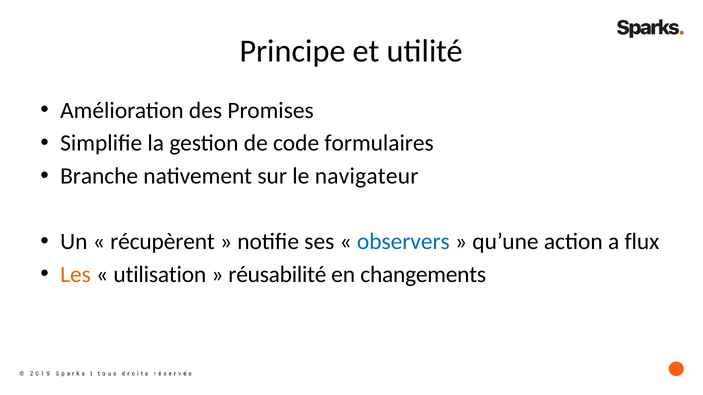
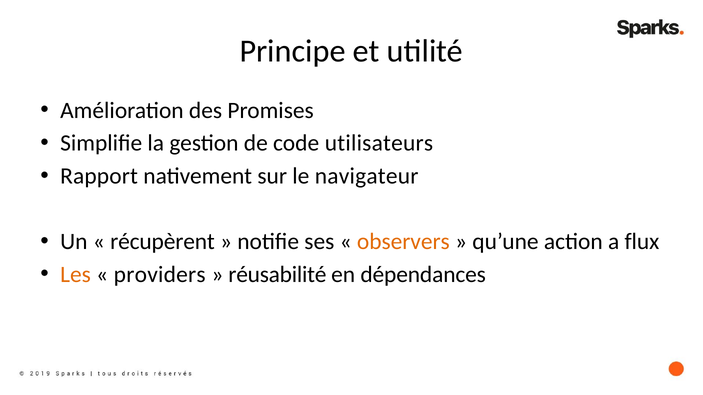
formulaires: formulaires -> utilisateurs (379, 143)
Branche: Branche -> Rapport (99, 176)
observers colour: blue -> orange (403, 242)
utilisation: utilisation -> providers (160, 275)
changements: changements -> dépendances (423, 275)
